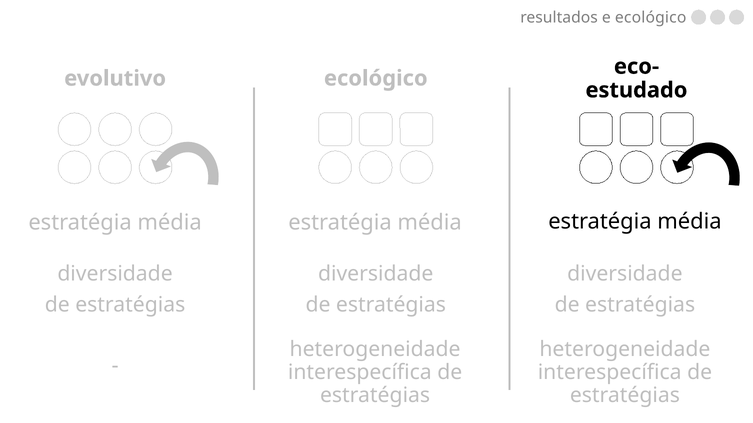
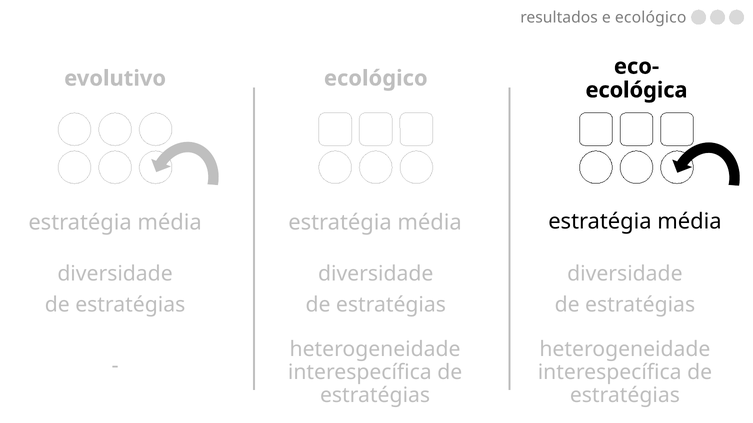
estudado: estudado -> ecológica (636, 90)
